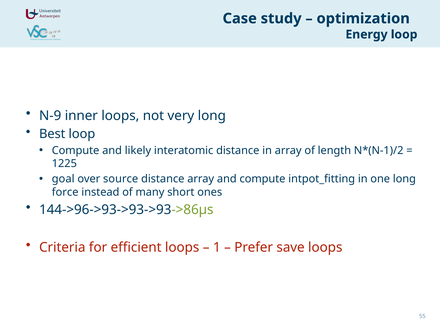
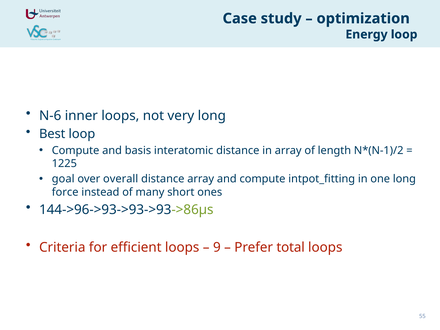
N-9: N-9 -> N-6 (50, 116)
likely: likely -> basis (138, 150)
source: source -> overall (121, 179)
1: 1 -> 9 (217, 247)
save: save -> total (291, 247)
